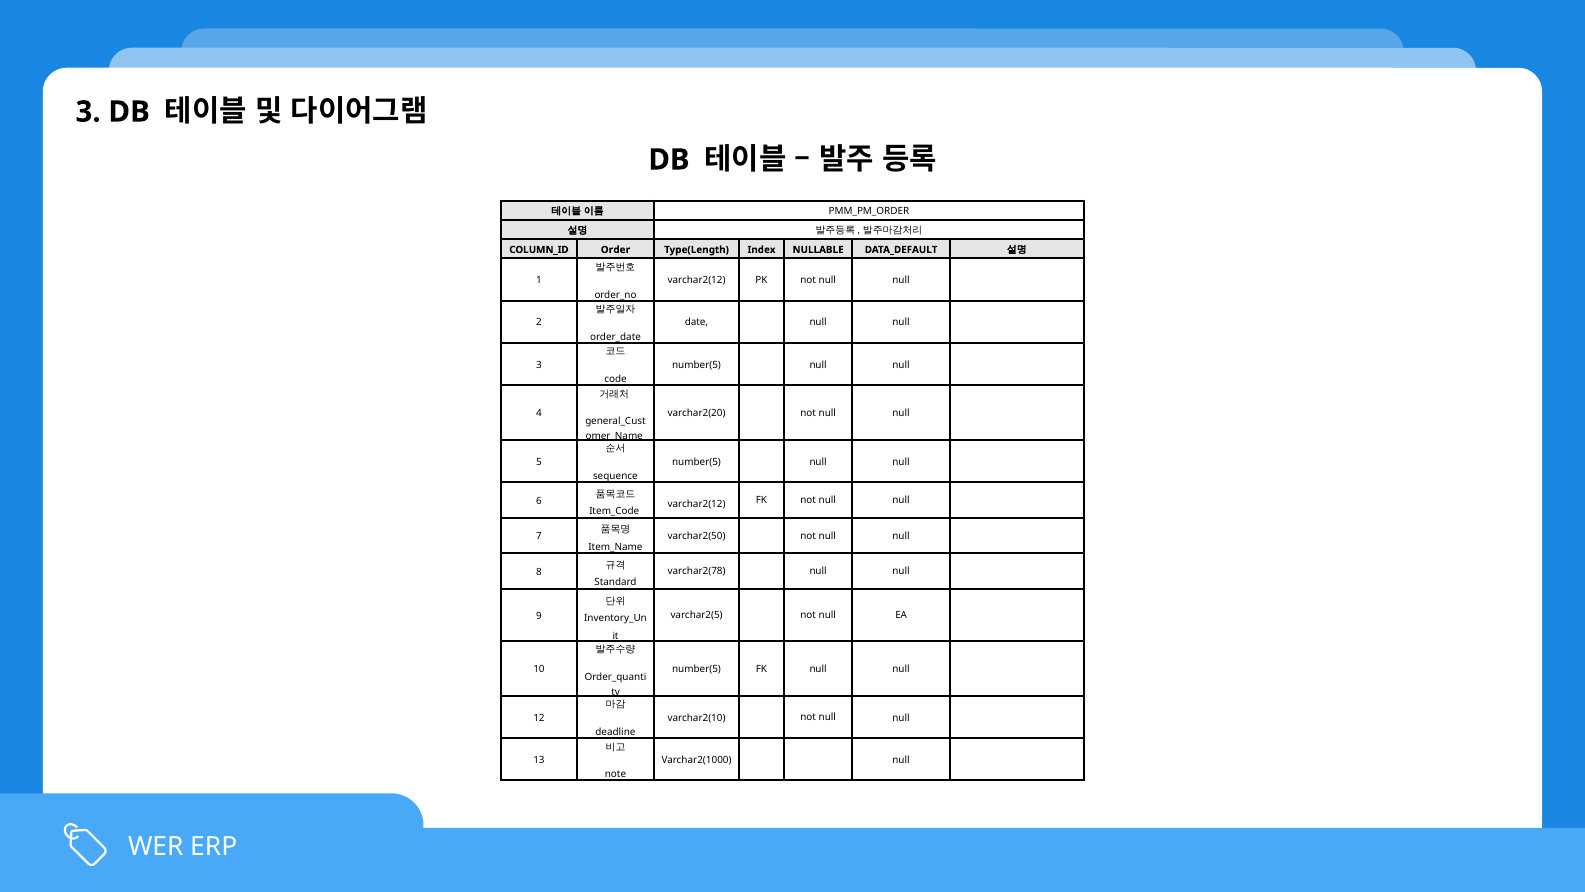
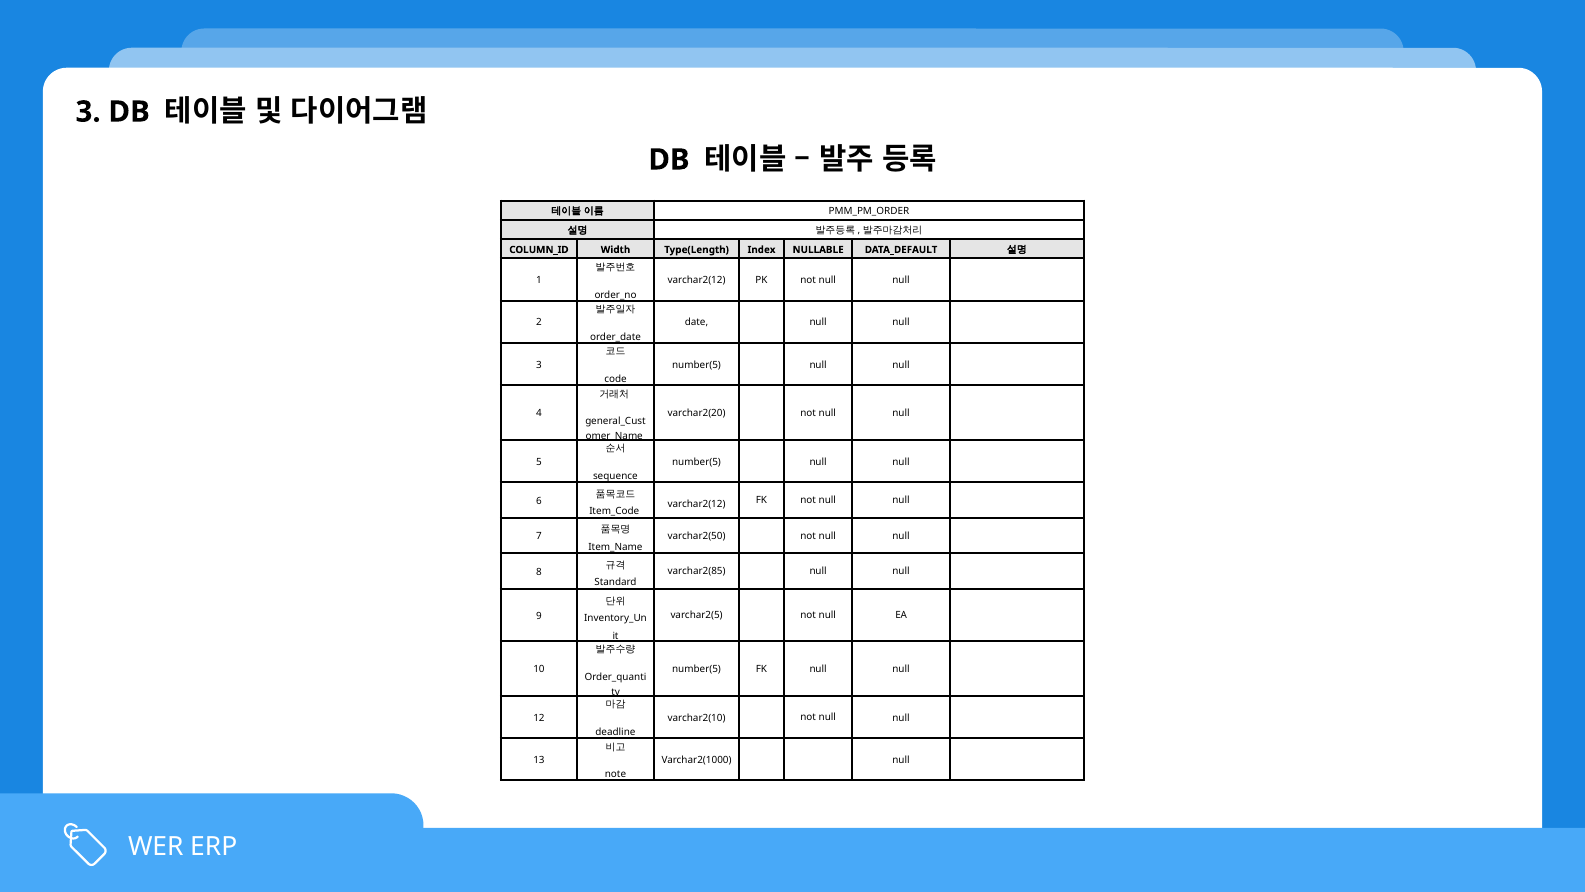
Order: Order -> Width (616, 250)
varchar2(78: varchar2(78 -> varchar2(85 (697, 571)
